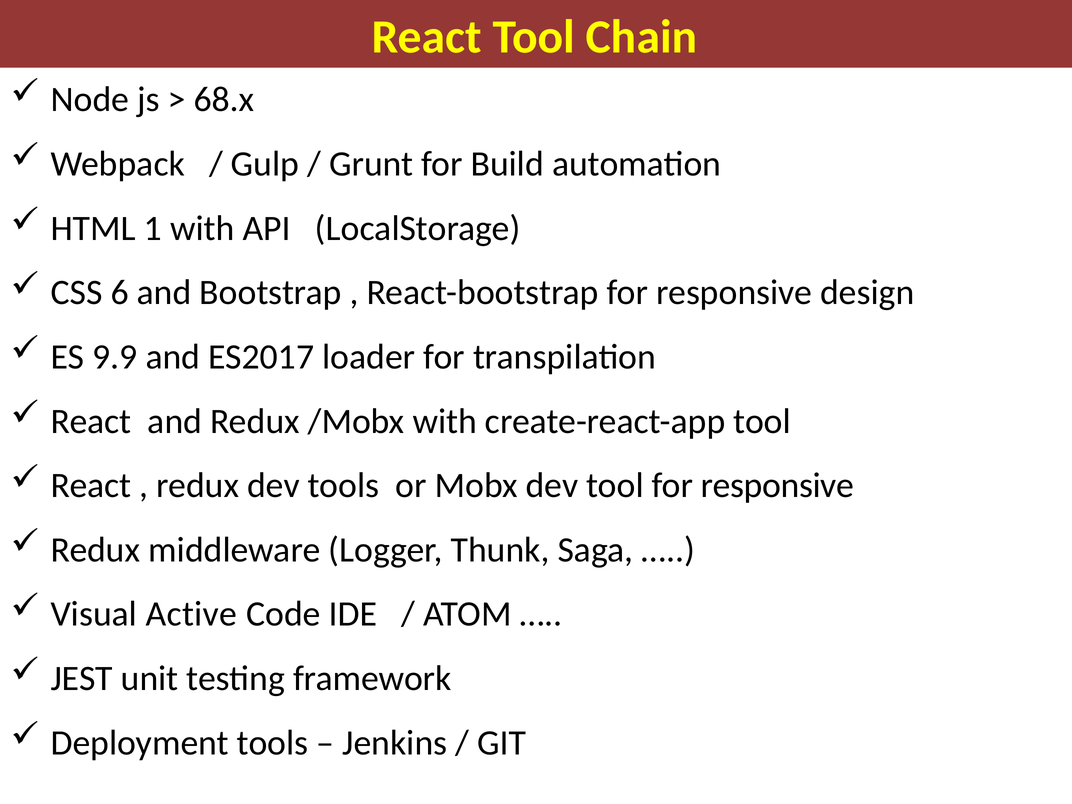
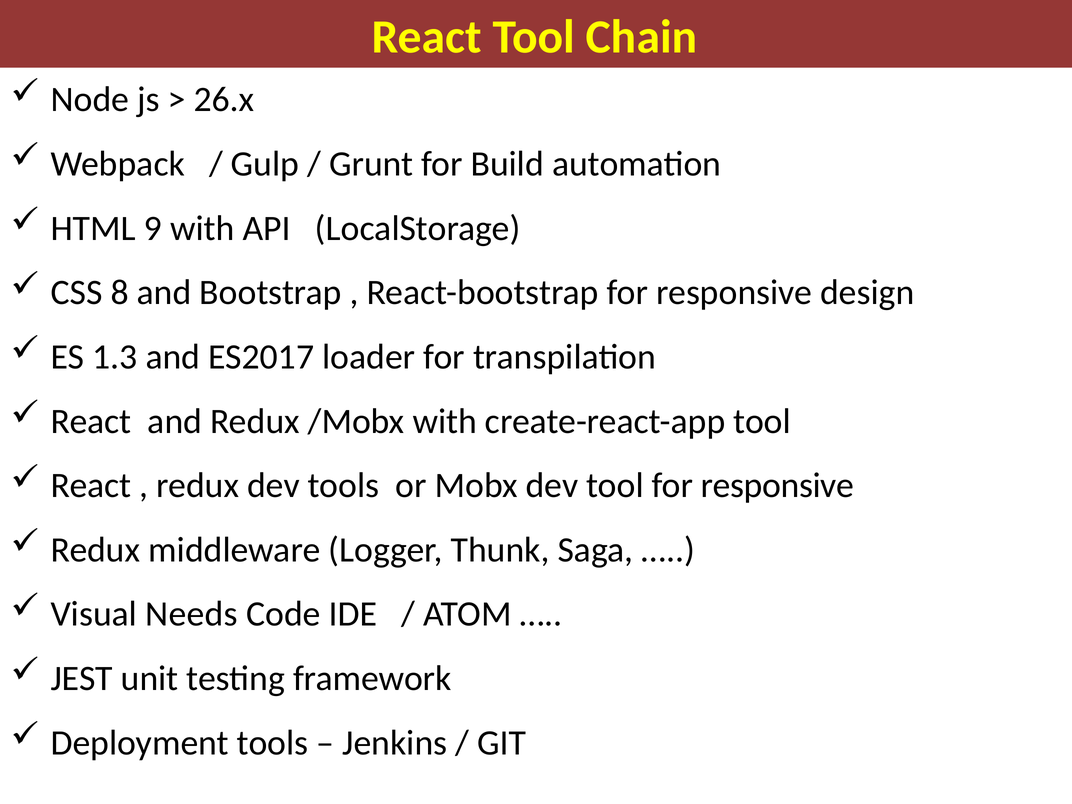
68.x: 68.x -> 26.x (224, 100)
1: 1 -> 9 (153, 228)
6: 6 -> 8 (120, 293)
9.9: 9.9 -> 1.3 (115, 357)
Active: Active -> Needs (191, 614)
